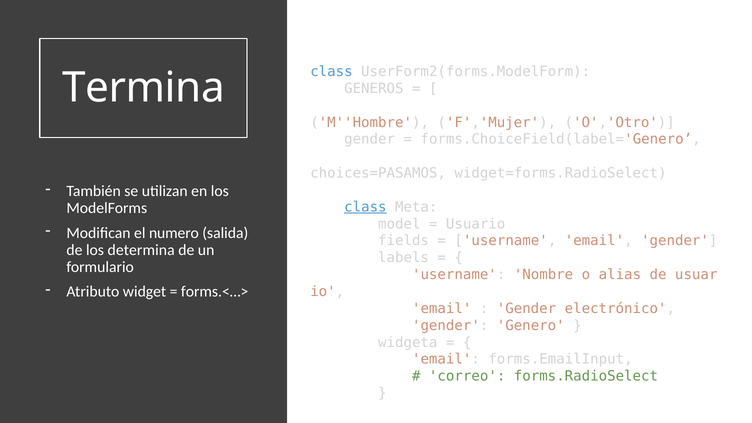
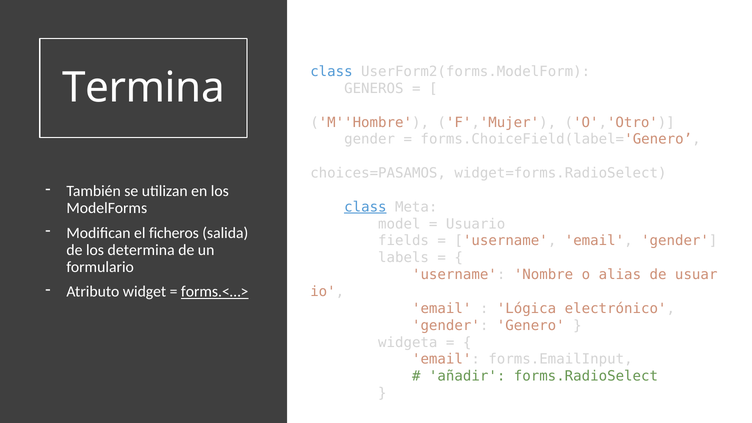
numero: numero -> ficheros (174, 233)
forms.<…> underline: none -> present (215, 292)
Gender: Gender -> Lógica (527, 309)
correo: correo -> añadir (467, 376)
